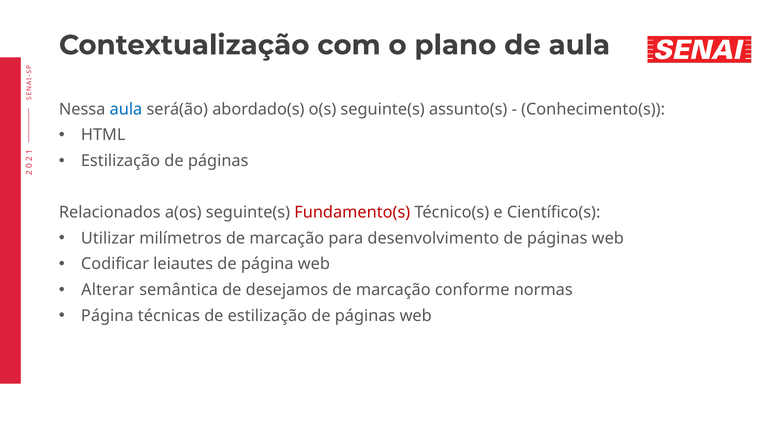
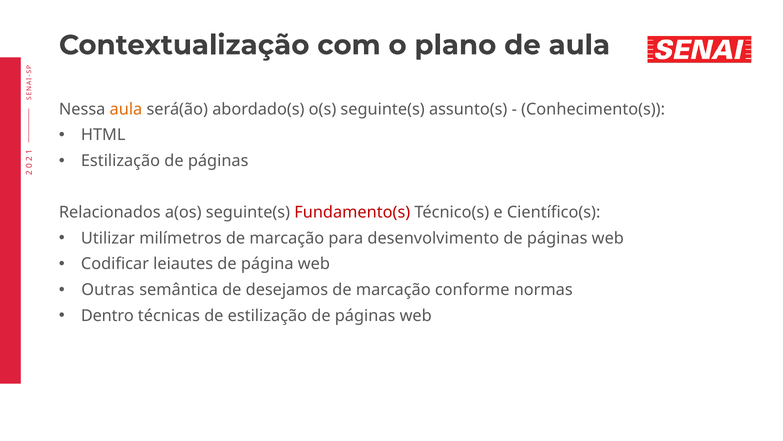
aula colour: blue -> orange (126, 109)
Alterar: Alterar -> Outras (108, 290)
Página: Página -> Dentro (107, 315)
